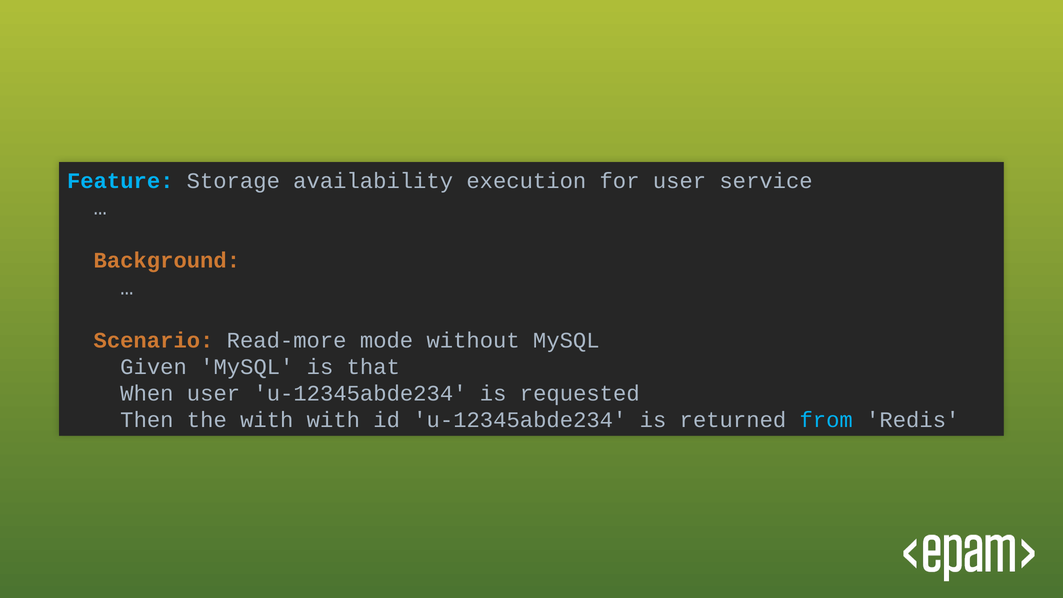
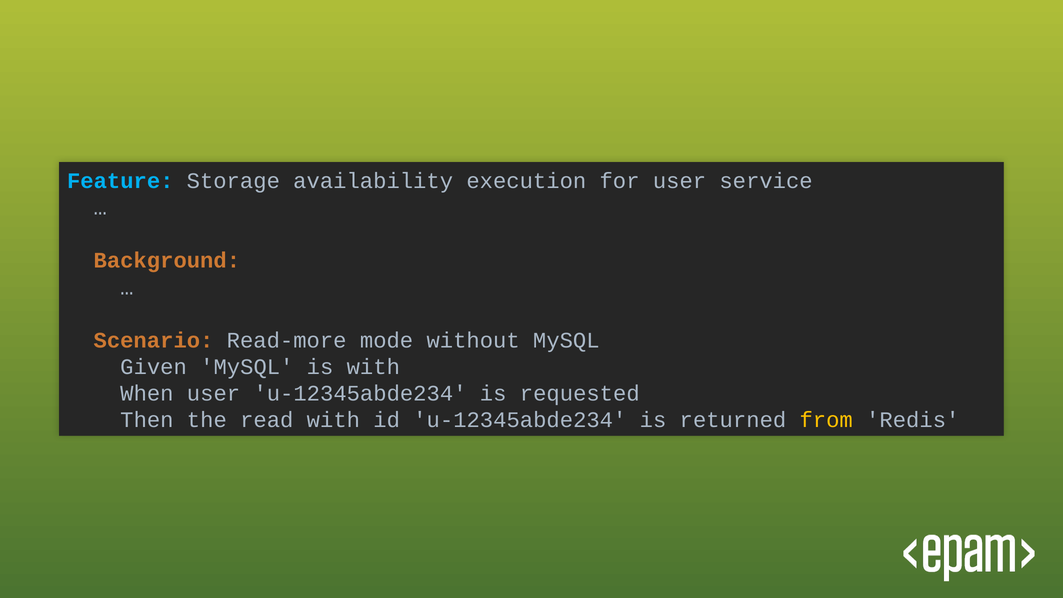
is that: that -> with (373, 367)
the with: with -> read (267, 420)
from colour: light blue -> yellow (826, 420)
